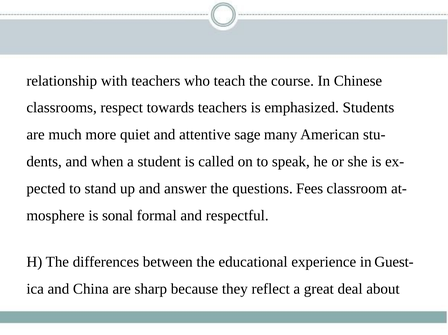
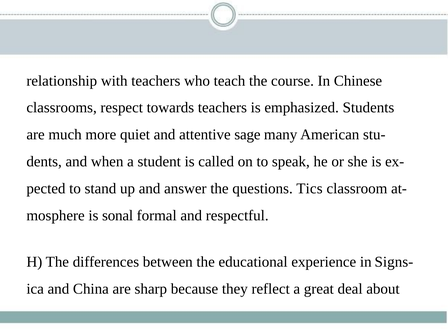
Fees: Fees -> Tics (309, 189)
Guest-: Guest- -> Signs- (394, 262)
